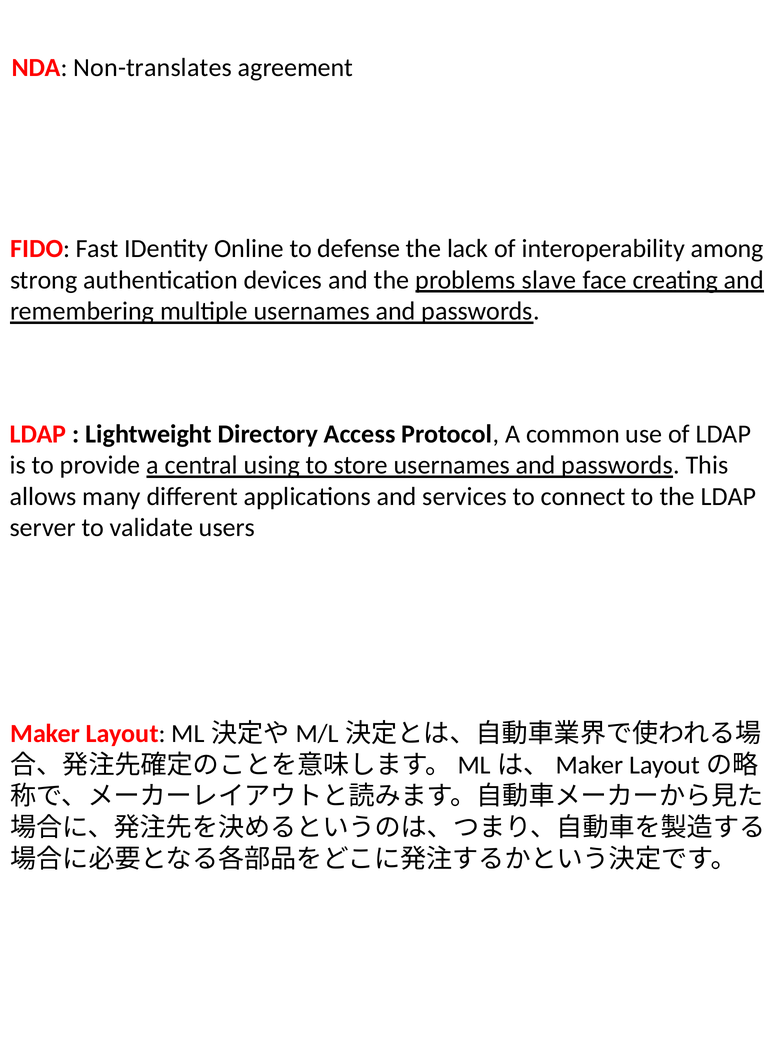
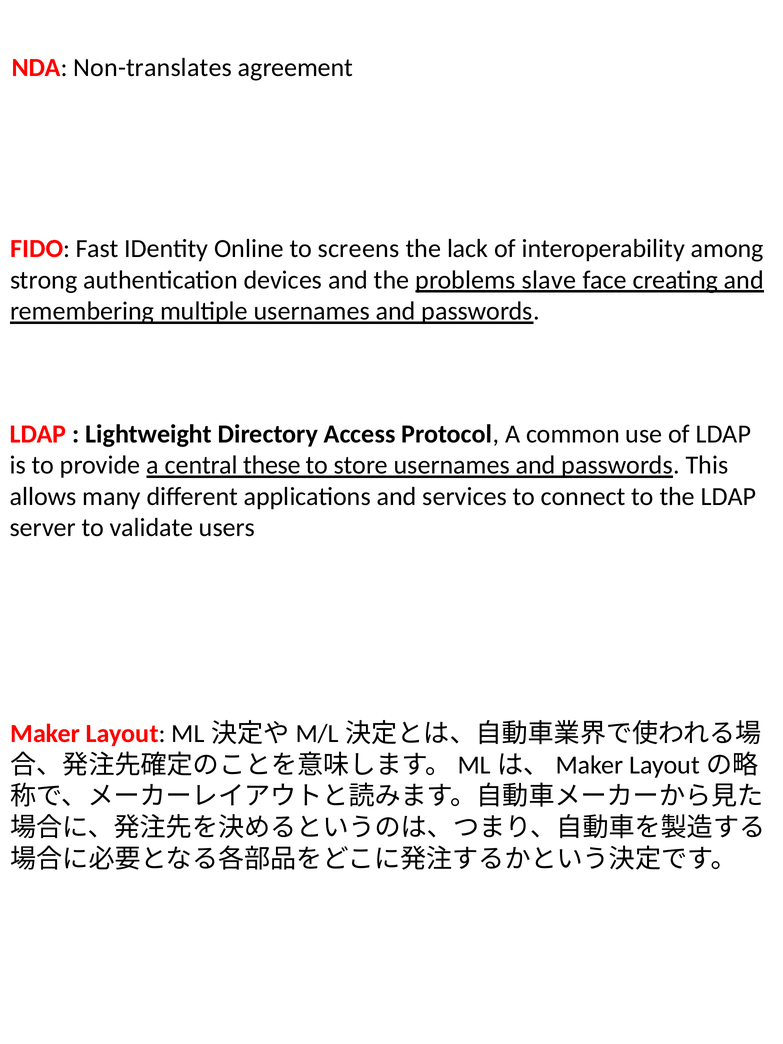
defense: defense -> screens (359, 249)
using: using -> these (272, 465)
